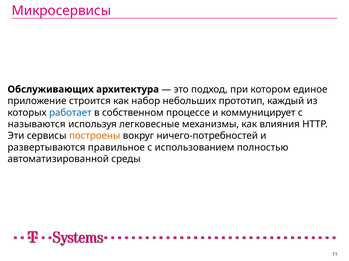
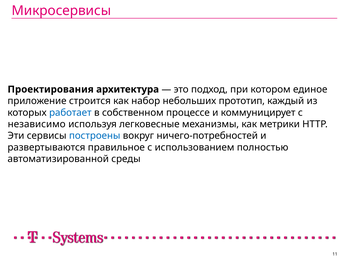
Обслуживающих: Обслуживающих -> Проектирования (51, 90)
называются: называются -> независимо (37, 125)
влияния: влияния -> метрики (280, 125)
построены colour: orange -> blue (95, 136)
